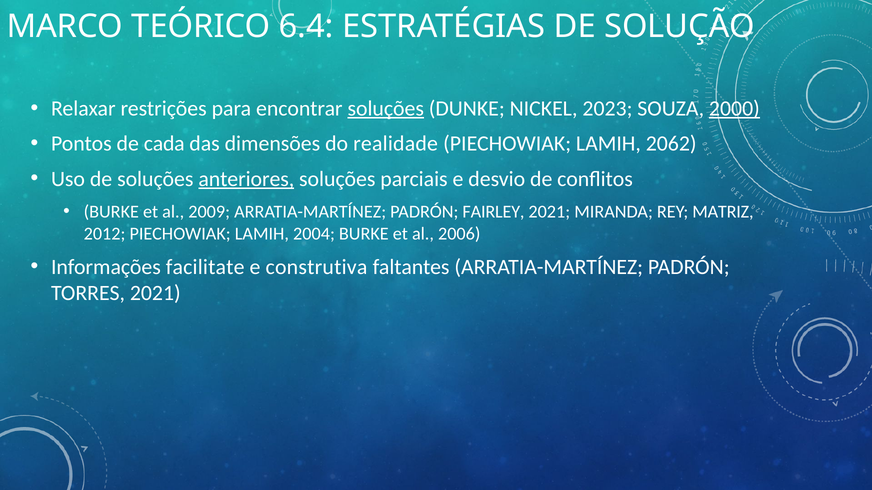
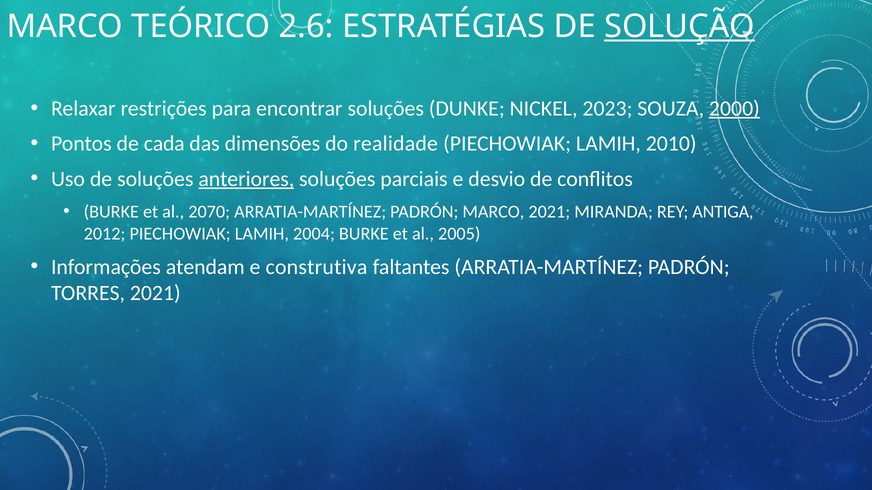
6.4: 6.4 -> 2.6 (306, 26)
SOLUÇÃO underline: none -> present (680, 26)
soluções underline: present -> none (386, 109)
2062: 2062 -> 2010 (671, 144)
2009: 2009 -> 2070 (209, 212)
PADRÓN FAIRLEY: FAIRLEY -> MARCO (493, 212)
MATRIZ: MATRIZ -> ANTIGA (723, 212)
2006: 2006 -> 2005 (459, 234)
facilitate: facilitate -> atendam (205, 267)
